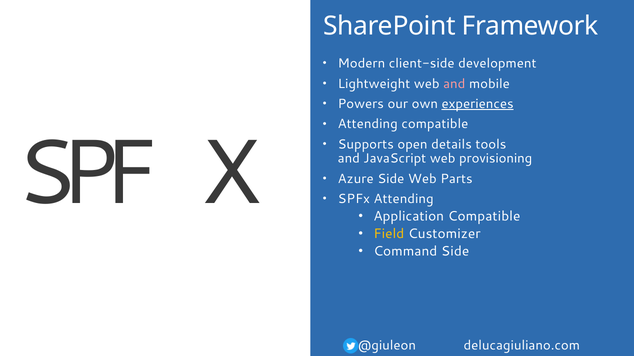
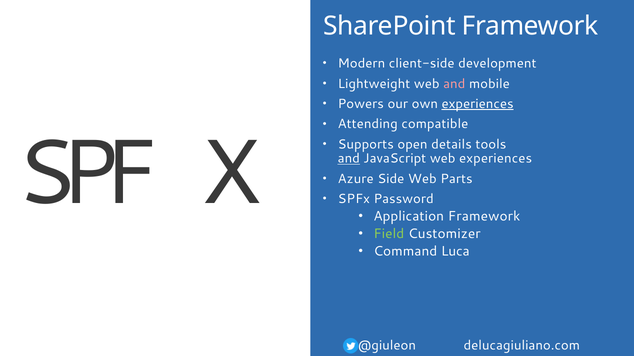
and underline: none -> present (349, 159)
web provisioning: provisioning -> experiences (496, 159)
SPFx Attending: Attending -> Password (404, 199)
Application Compatible: Compatible -> Framework (484, 217)
Field colour: yellow -> light green (389, 234)
Command Side: Side -> Luca (455, 252)
